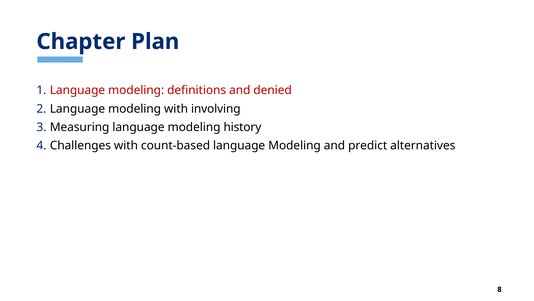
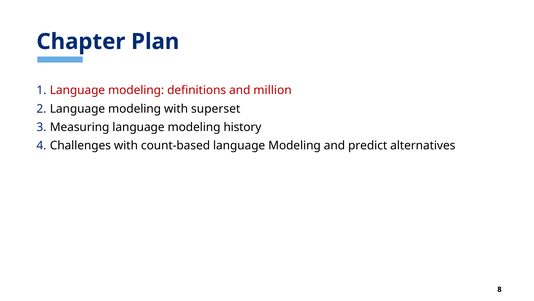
denied: denied -> million (273, 90)
involving: involving -> superset (216, 109)
